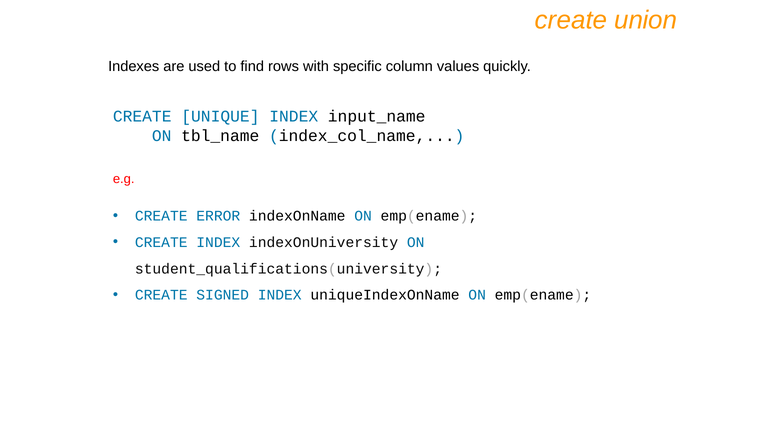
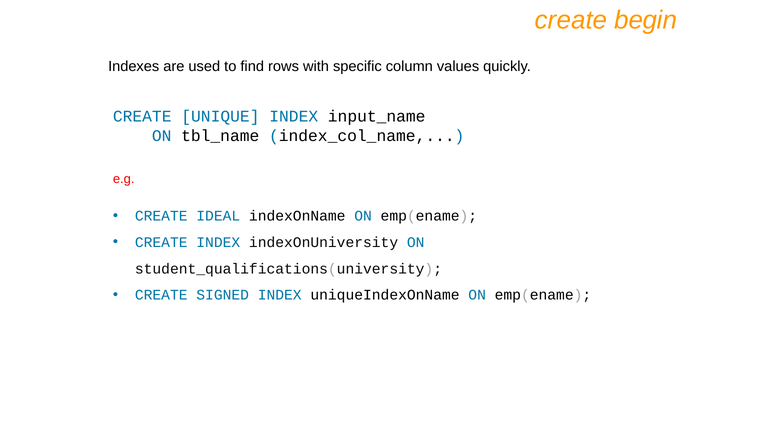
union: union -> begin (646, 20)
ERROR: ERROR -> IDEAL (218, 216)
